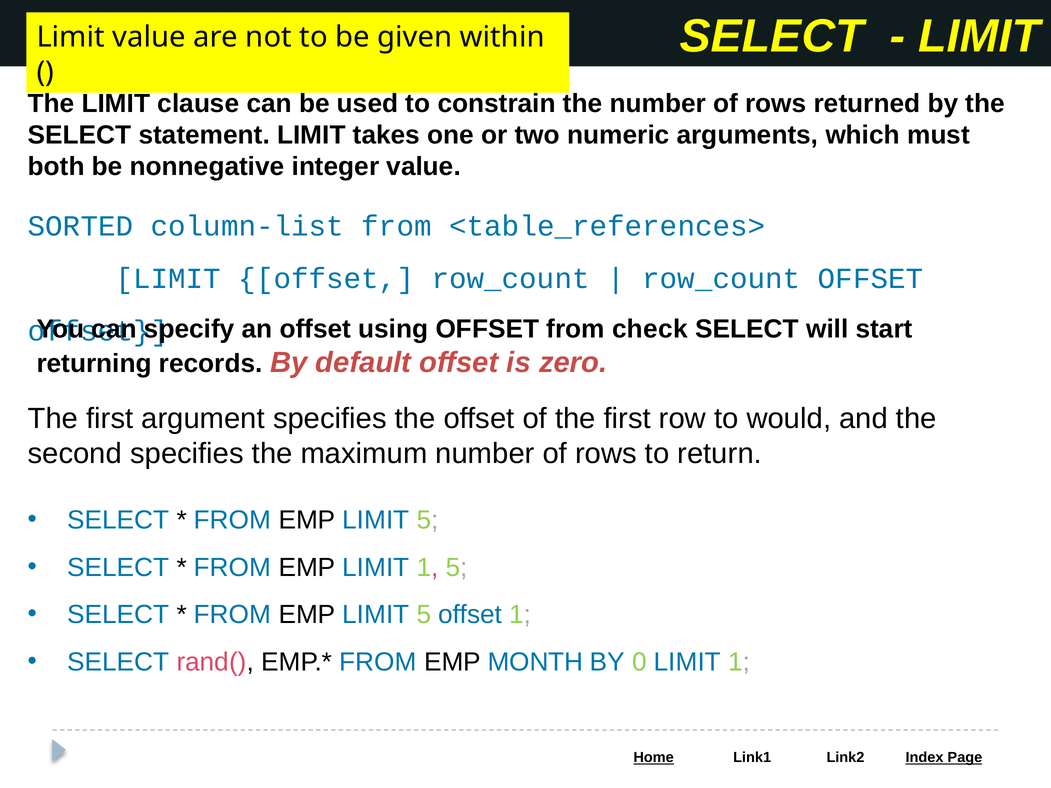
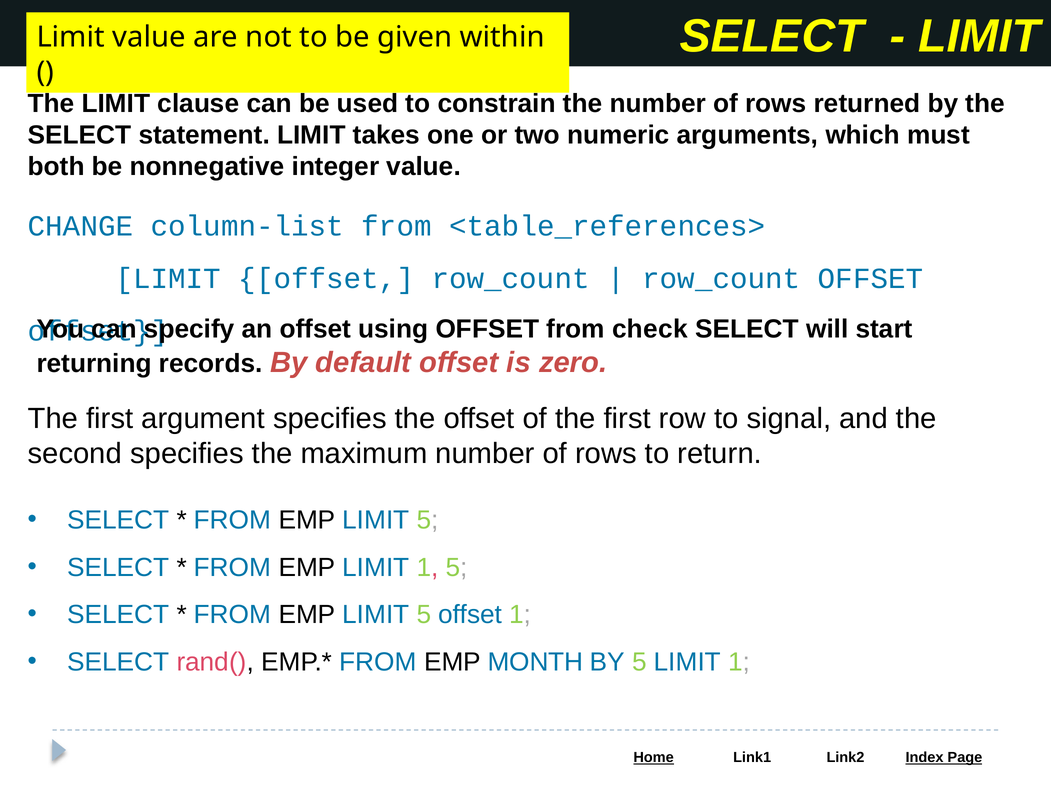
SORTED: SORTED -> CHANGE (81, 226)
would: would -> signal (789, 419)
BY 0: 0 -> 5 (639, 662)
